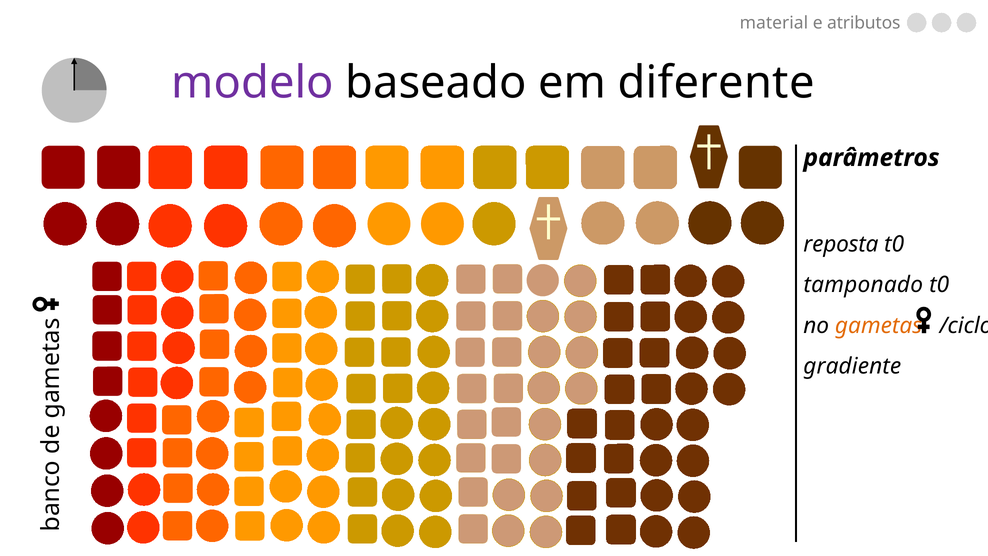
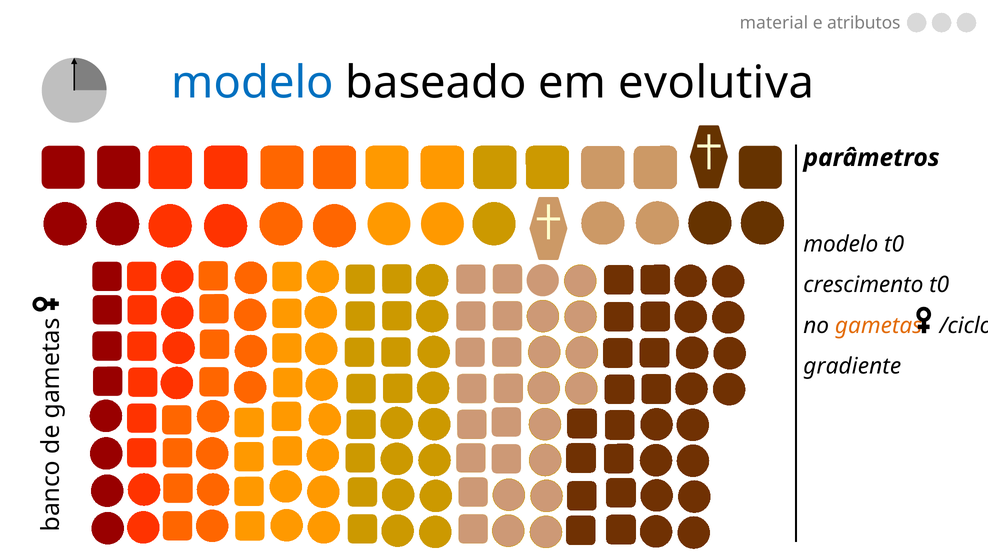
modelo colour: purple -> blue (253, 83)
diferente: diferente -> evolutiva (716, 83)
reposta: reposta -> modelo (841, 244)
tamponado: tamponado -> crescimento (863, 285)
